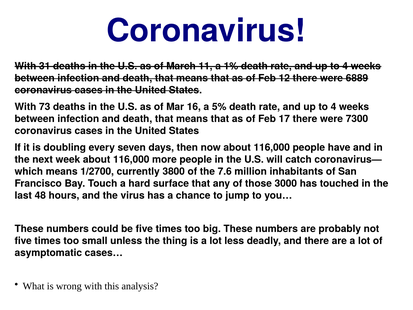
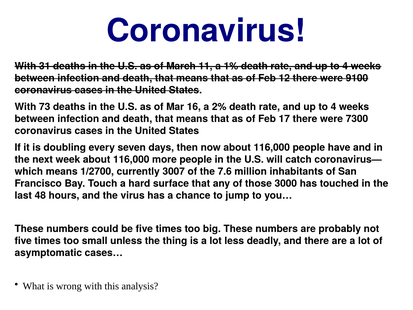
6889: 6889 -> 9100 (357, 78)
5%: 5% -> 2% (219, 107)
3800: 3800 -> 3007 (174, 171)
